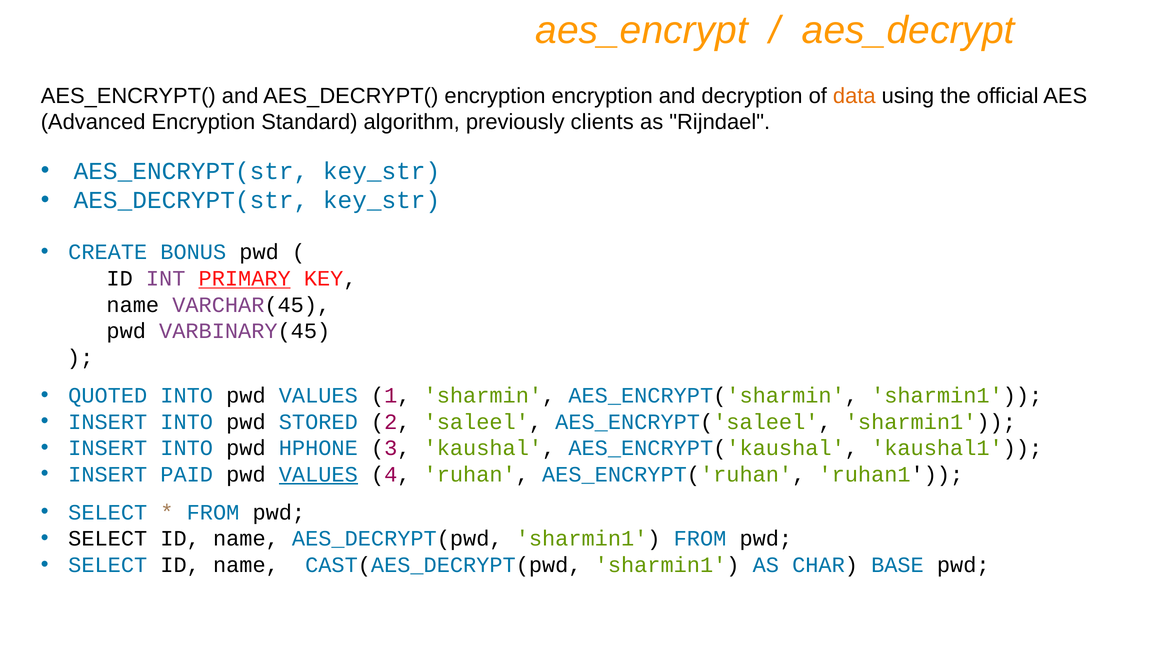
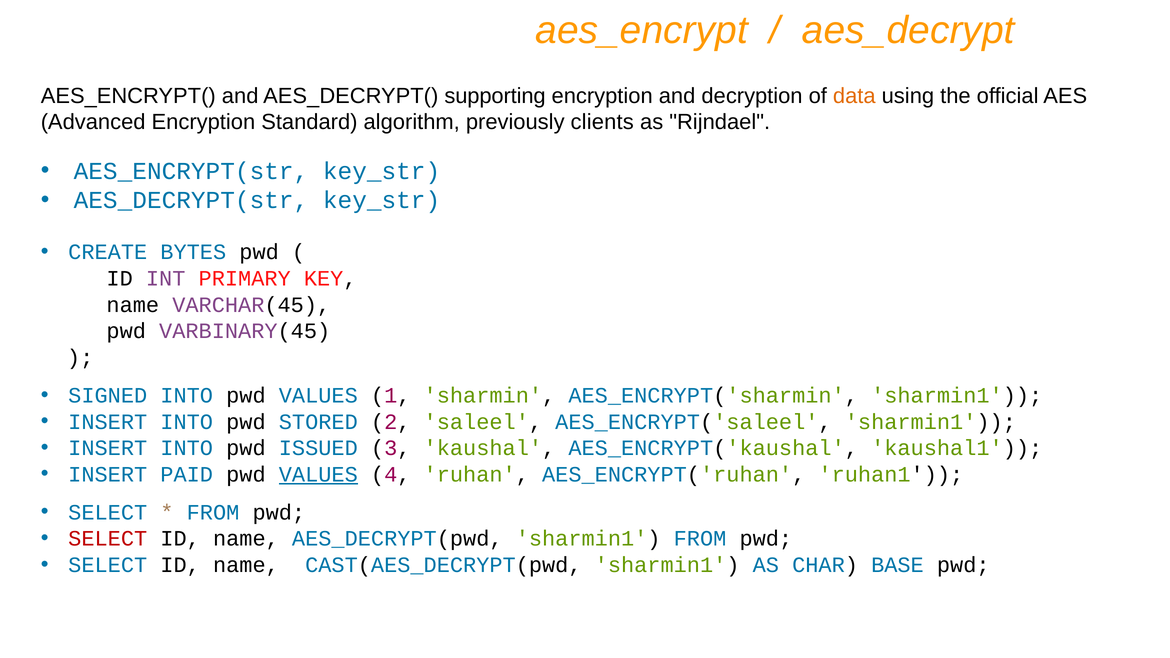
AES_DECRYPT( encryption: encryption -> supporting (495, 96)
BONUS: BONUS -> BYTES (193, 252)
PRIMARY underline: present -> none (245, 279)
QUOTED: QUOTED -> SIGNED (108, 396)
HPHONE: HPHONE -> ISSUED (318, 448)
SELECT colour: black -> red (108, 539)
